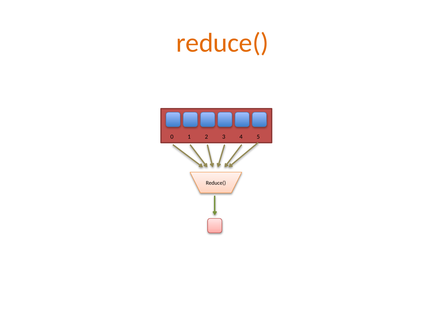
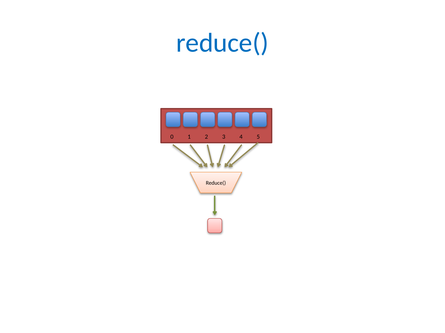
reduce( colour: orange -> blue (222, 43)
